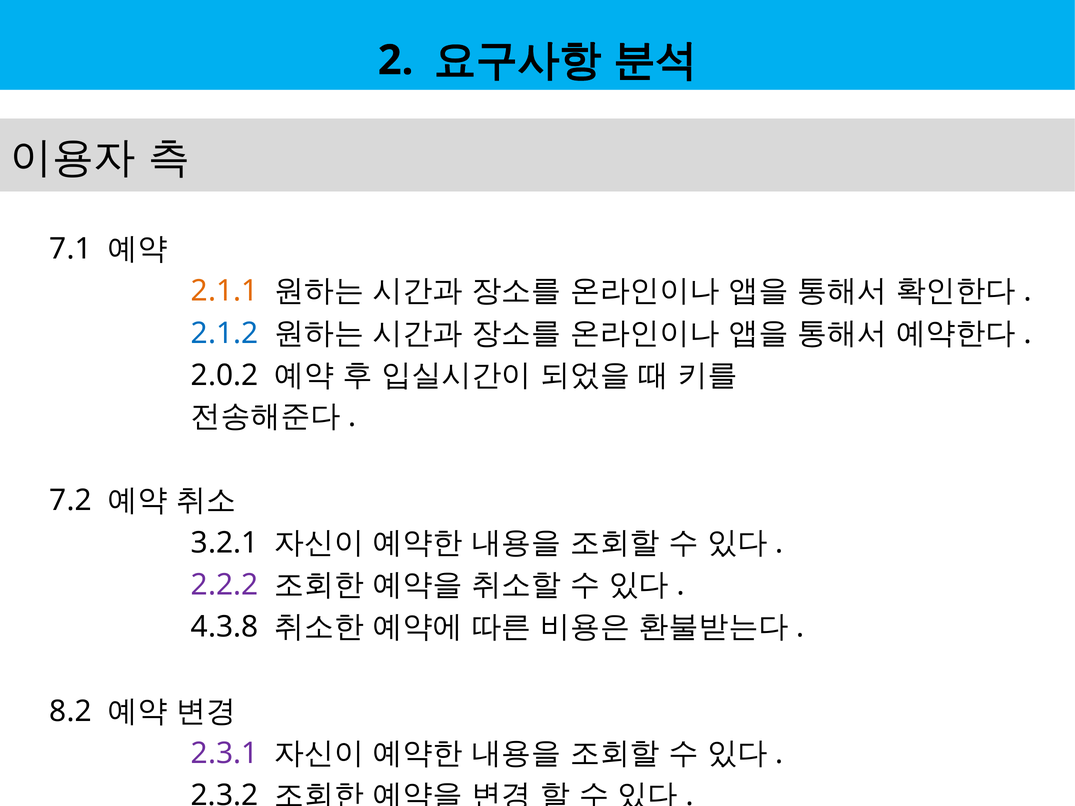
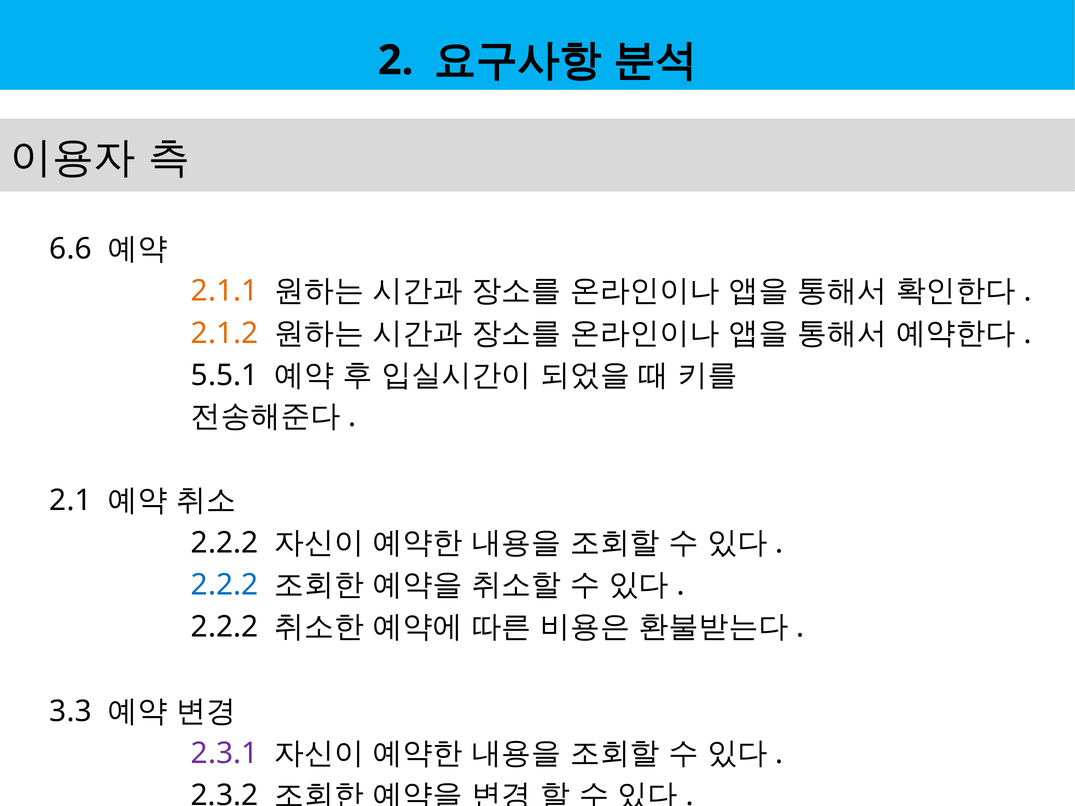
7.1: 7.1 -> 6.6 (71, 249)
2.1.2 colour: blue -> orange (225, 333)
2.0.2: 2.0.2 -> 5.5.1 (225, 375)
7.2: 7.2 -> 2.1 (71, 501)
3.2.1: 3.2.1 -> 2.2.2 (225, 543)
2.2.2 colour: purple -> blue (225, 585)
4.3.8: 4.3.8 -> 2.2.2 (225, 627)
8.2: 8.2 -> 3.3 (71, 711)
